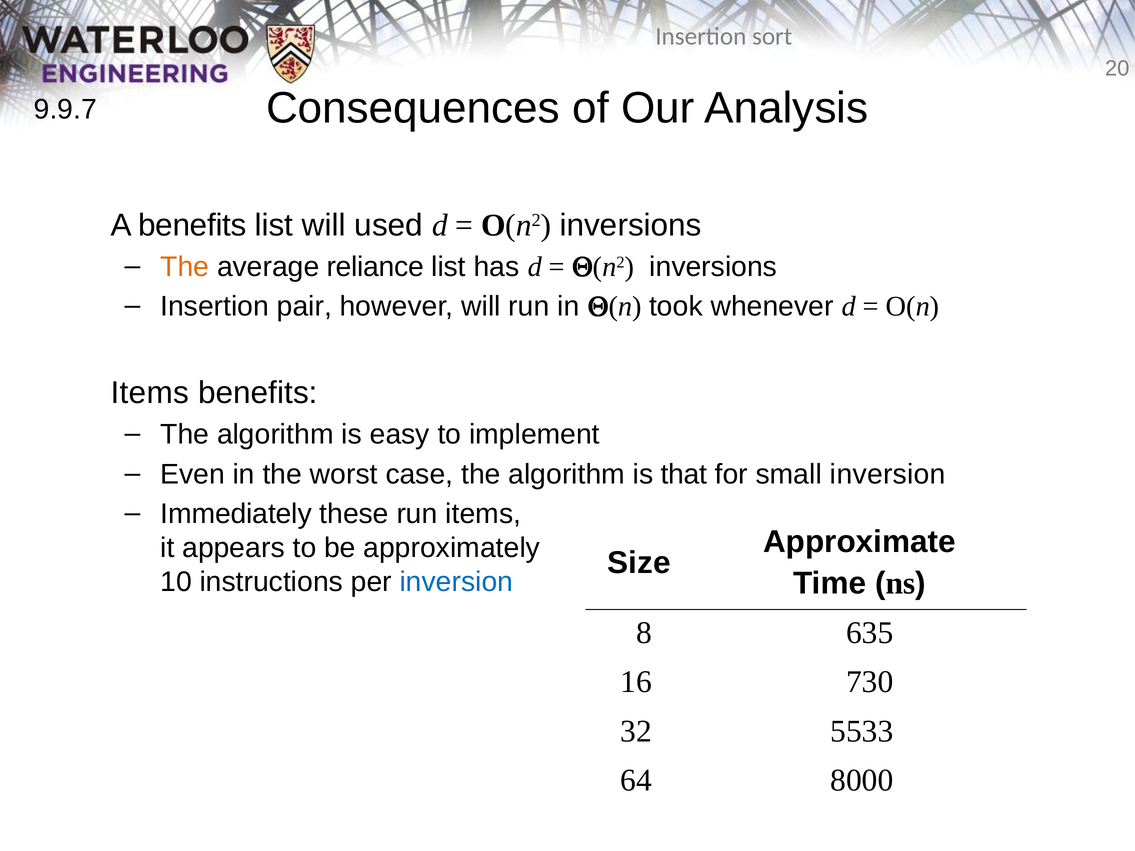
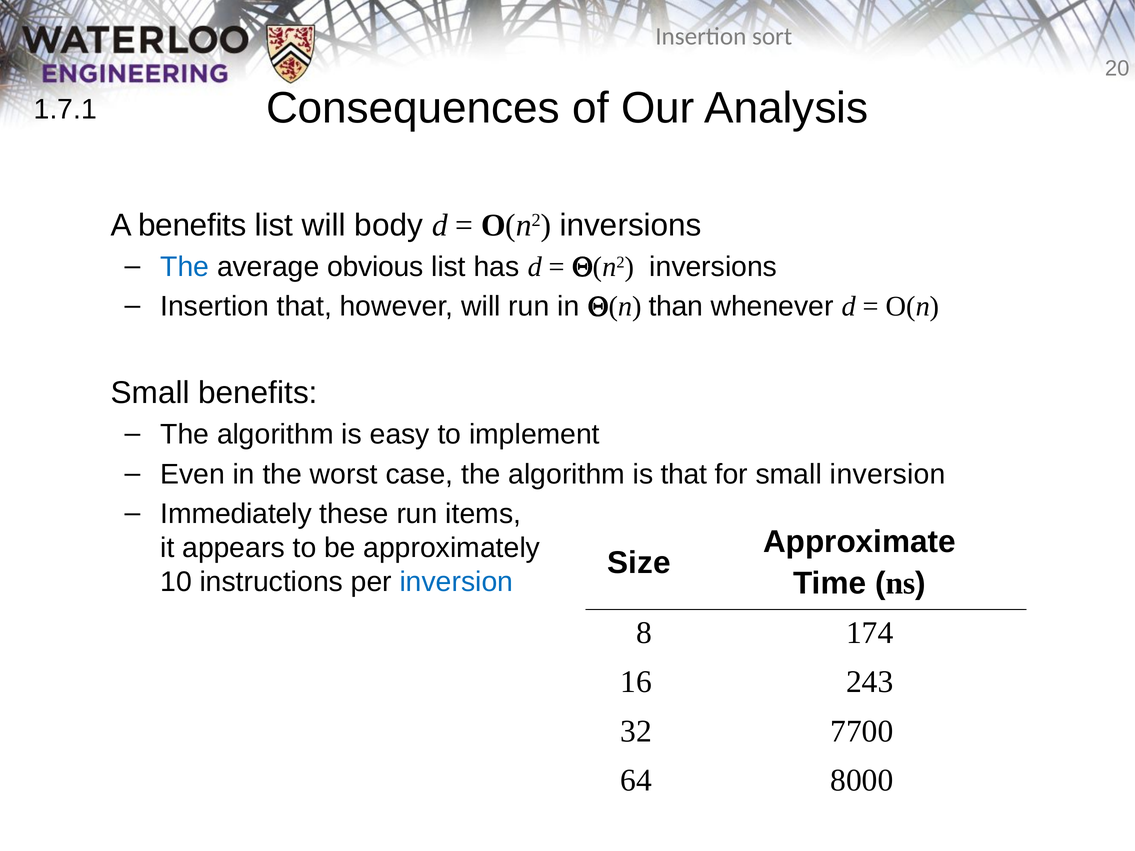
9.9.7: 9.9.7 -> 1.7.1 (65, 109)
used: used -> body (389, 225)
The colour: orange -> blue (185, 267)
reliance: reliance -> obvious (375, 267)
Insertion pair: pair -> that (304, 307)
took: took -> than (676, 307)
Items: Items -> Small (150, 393)
635: 635 -> 174 (870, 633)
730: 730 -> 243 (870, 682)
5533: 5533 -> 7700 (862, 731)
